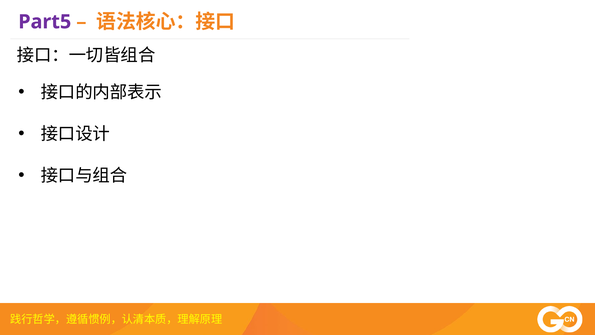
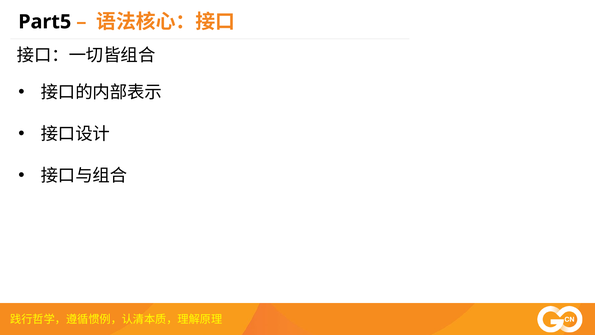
Part5 colour: purple -> black (45, 22)
